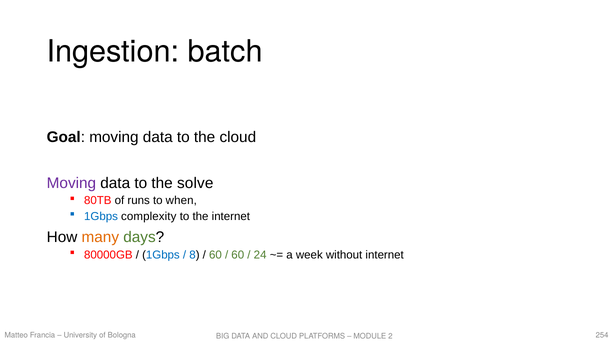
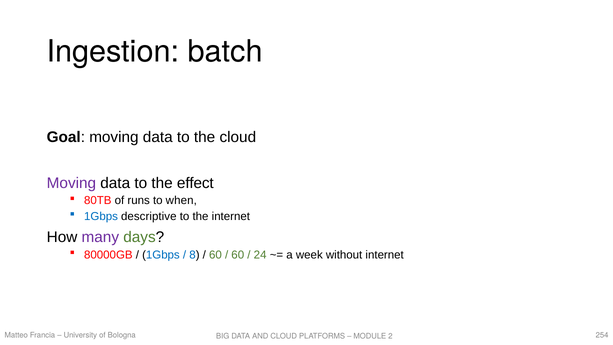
solve: solve -> effect (195, 183)
complexity: complexity -> descriptive (149, 216)
many colour: orange -> purple (100, 237)
